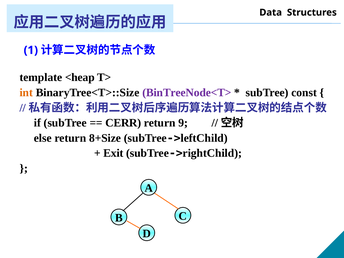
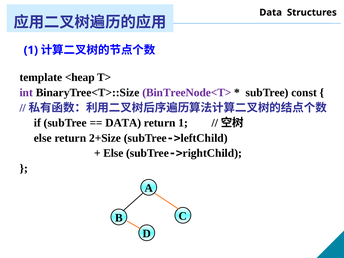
int colour: orange -> purple (26, 93)
CERR: CERR -> DATA (123, 123)
return 9: 9 -> 1 (183, 123)
8+Size: 8+Size -> 2+Size (105, 138)
Exit: Exit -> Else (113, 153)
